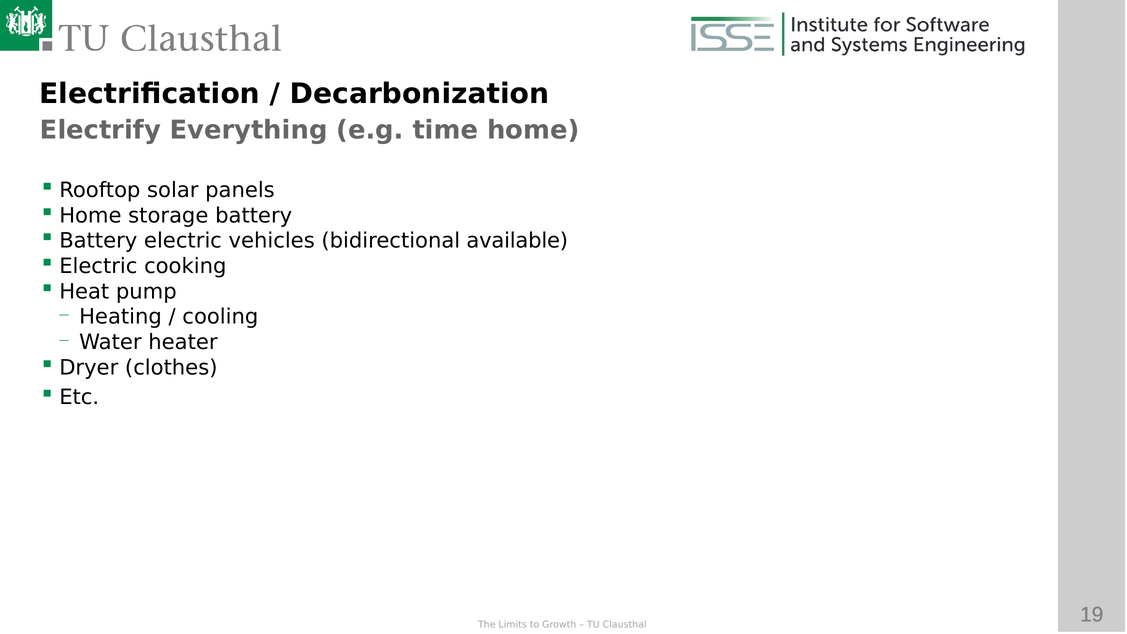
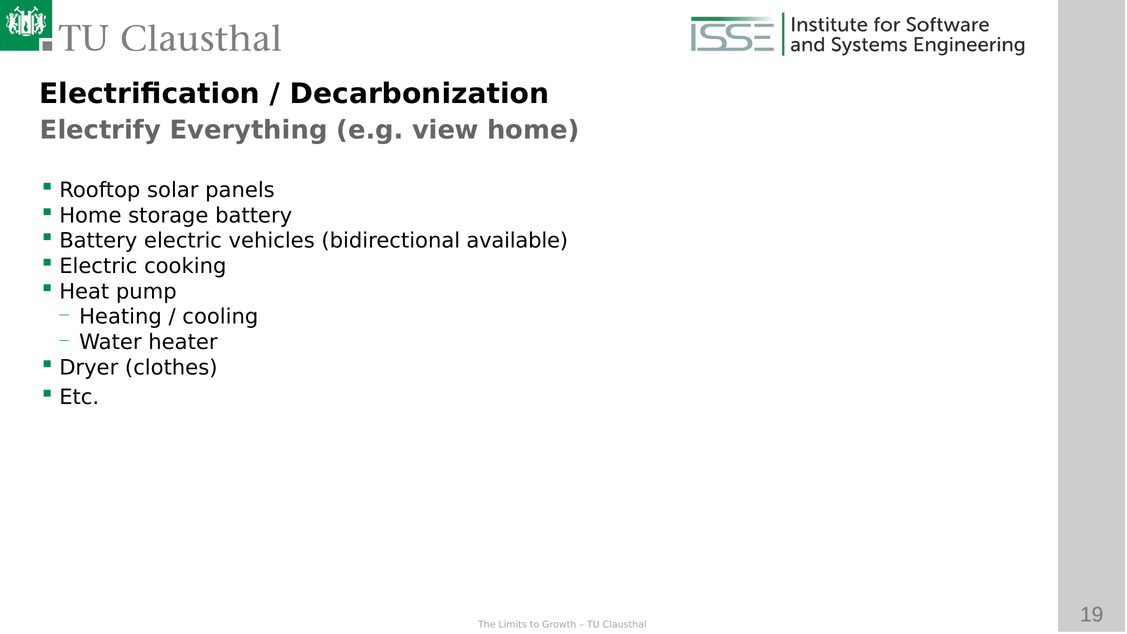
time: time -> view (446, 130)
